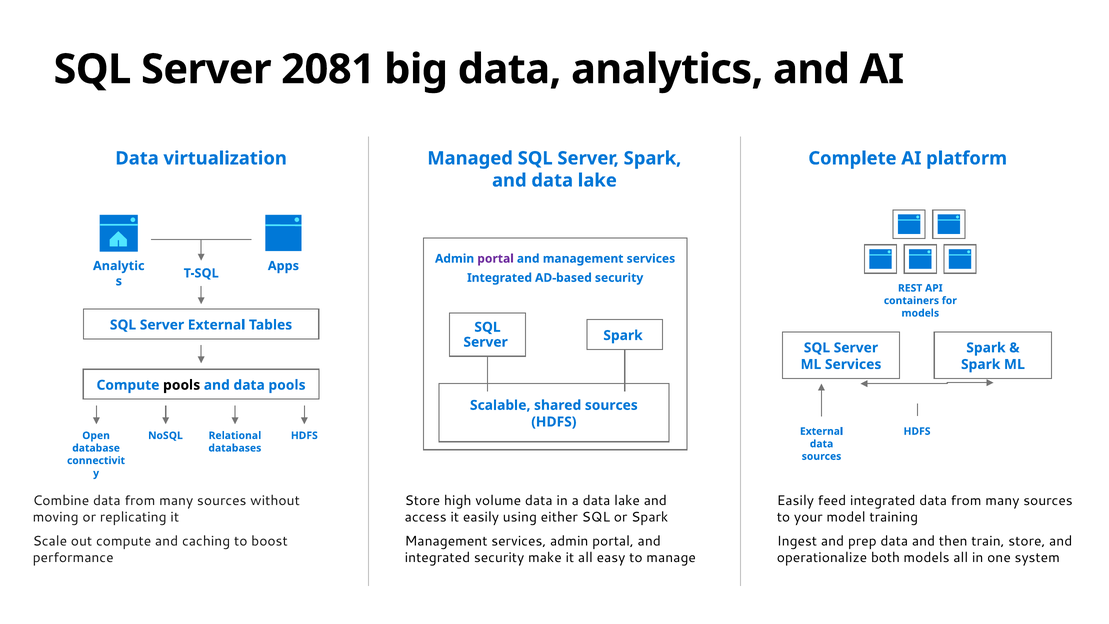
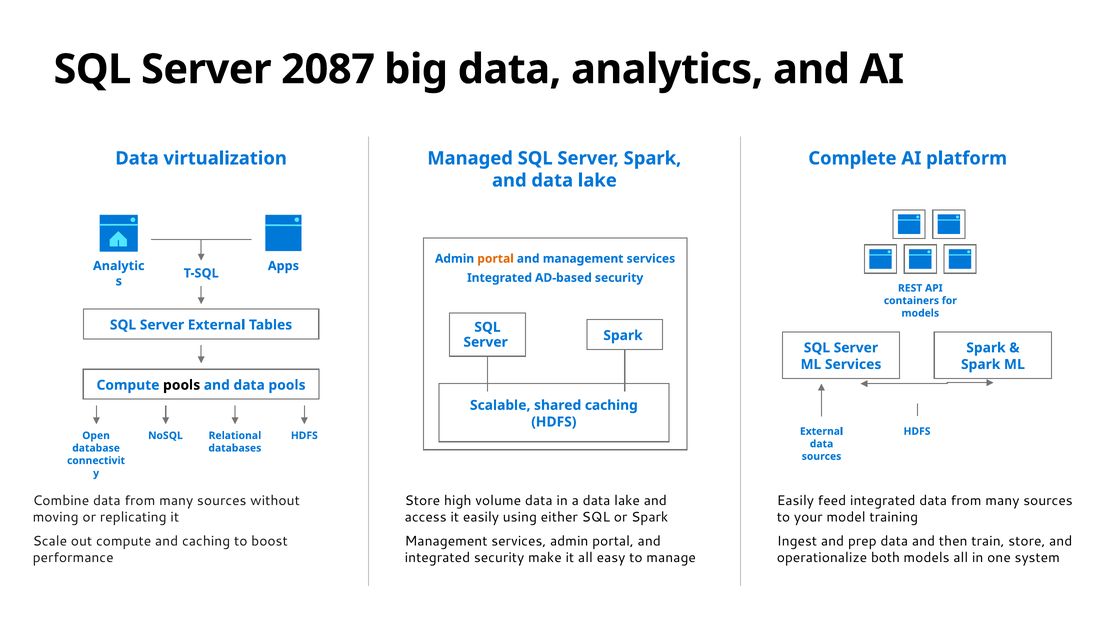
2081: 2081 -> 2087 (328, 69)
portal colour: purple -> orange (496, 259)
shared sources: sources -> caching (611, 405)
